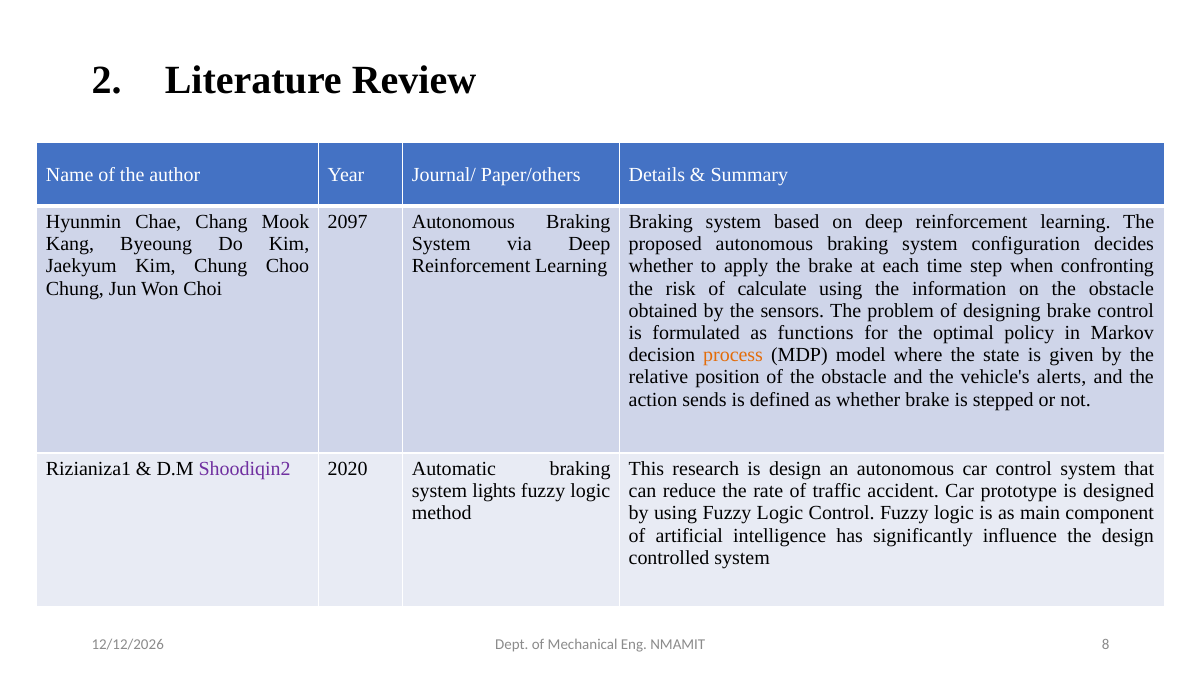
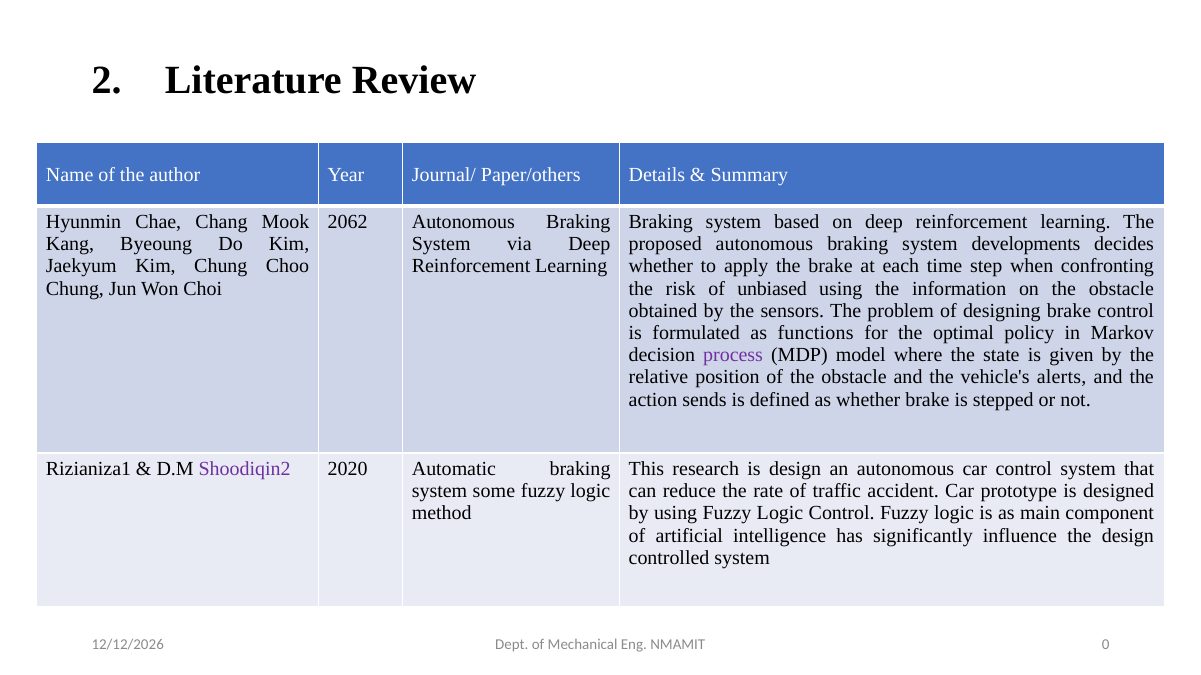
2097: 2097 -> 2062 (348, 222)
configuration: configuration -> developments (1026, 244)
calculate: calculate -> unbiased (772, 289)
process colour: orange -> purple (733, 355)
lights: lights -> some (494, 491)
8: 8 -> 0 (1106, 645)
